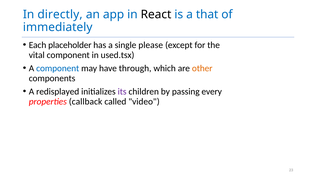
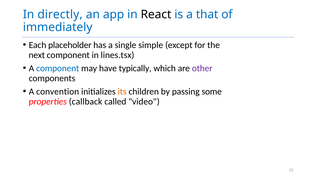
please: please -> simple (151, 45)
vital: vital -> next (37, 55)
used.tsx: used.tsx -> lines.tsx (118, 55)
through: through -> typically (135, 68)
other colour: orange -> purple (202, 68)
redisplayed: redisplayed -> convention (58, 91)
its colour: purple -> orange (122, 91)
every: every -> some (212, 91)
